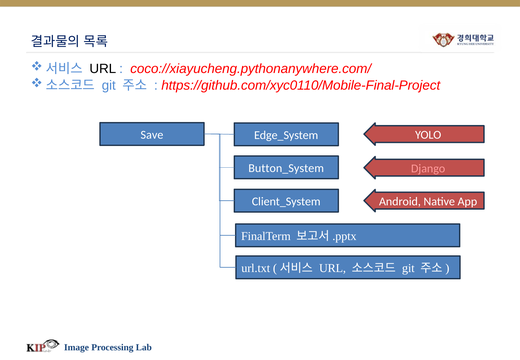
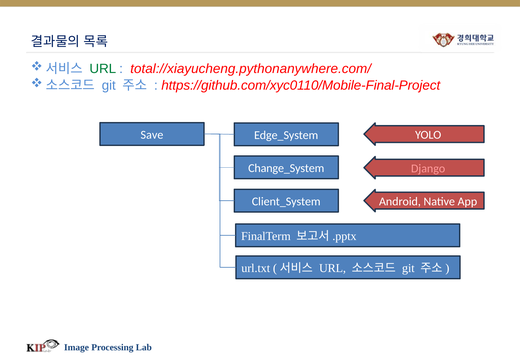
URL colour: black -> green (103, 69)
coco://xiayucheng.pythonanywhere.com/: coco://xiayucheng.pythonanywhere.com/ -> total://xiayucheng.pythonanywhere.com/ (251, 69)
Button_System: Button_System -> Change_System (286, 168)
